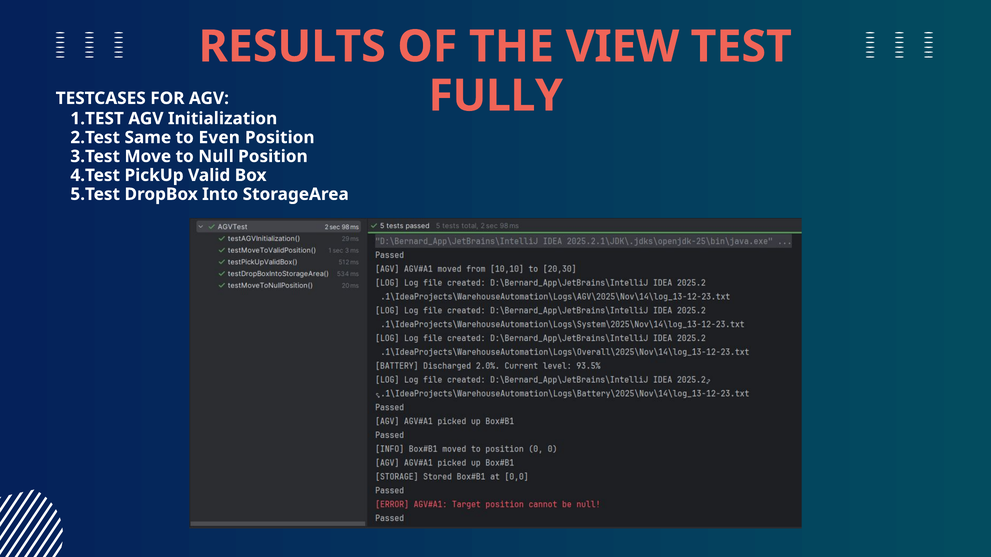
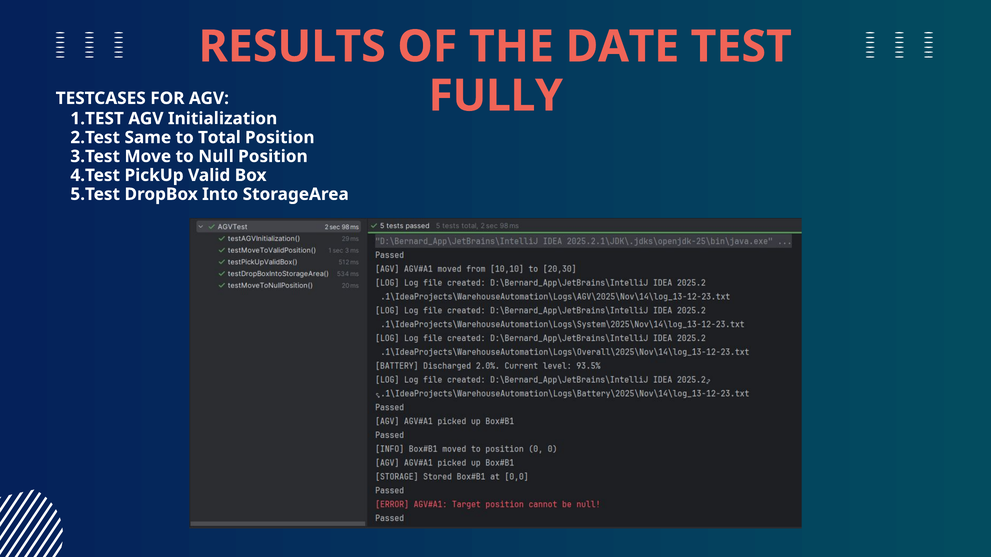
VIEW: VIEW -> DATE (622, 47)
Even: Even -> Total (219, 138)
